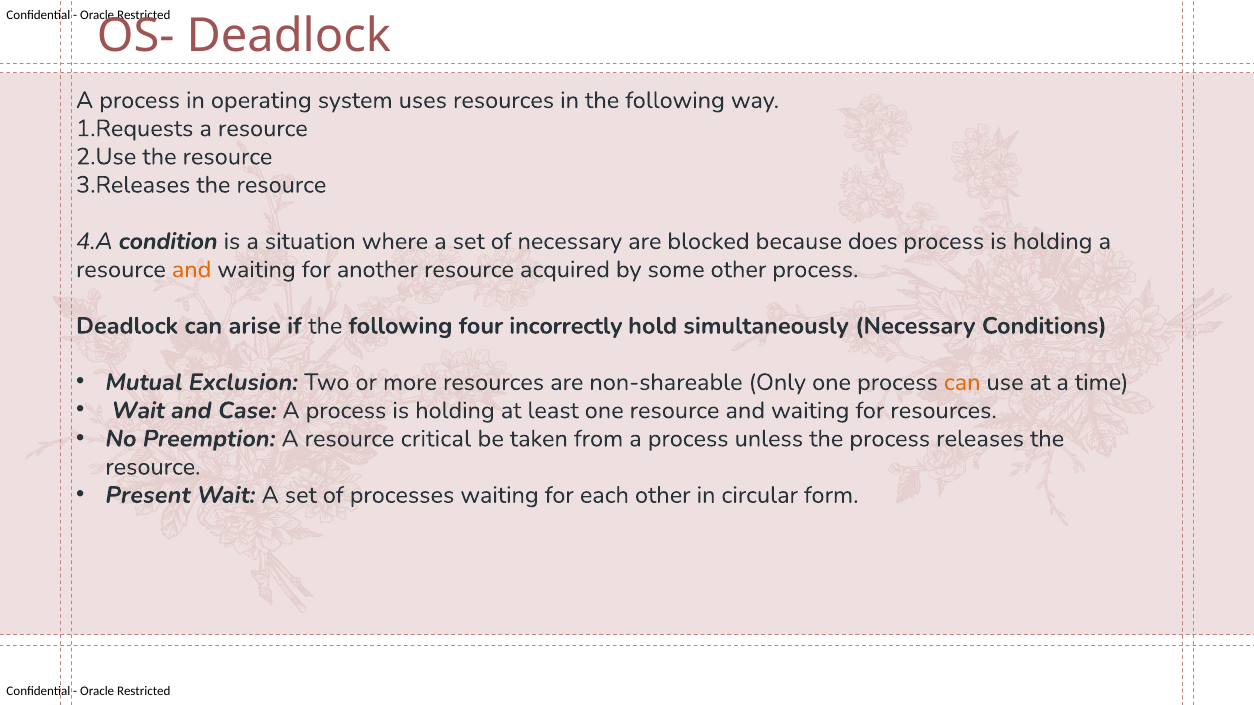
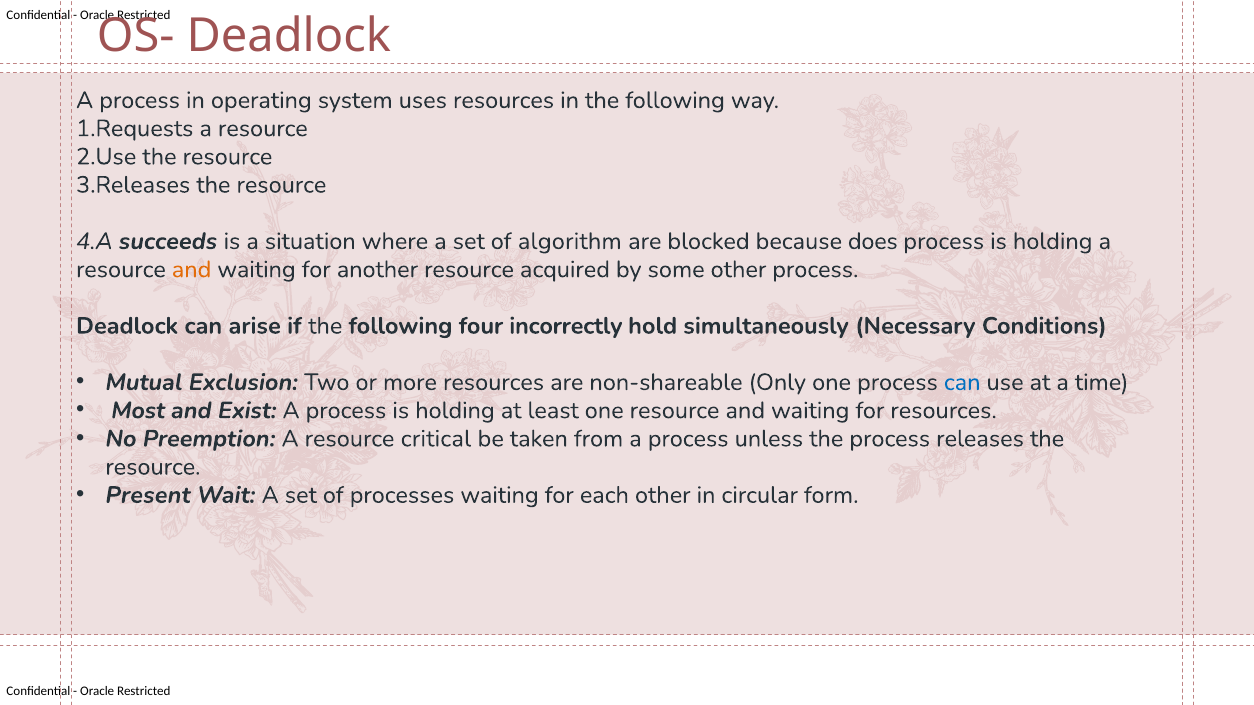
condition: condition -> succeeds (168, 241)
of necessary: necessary -> algorithm (570, 241)
can colour: orange -> blue (962, 382)
Wait: Wait -> Most (138, 411)
Case: Case -> Exist (247, 411)
